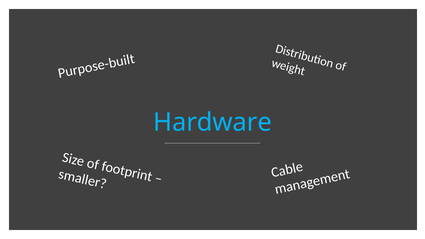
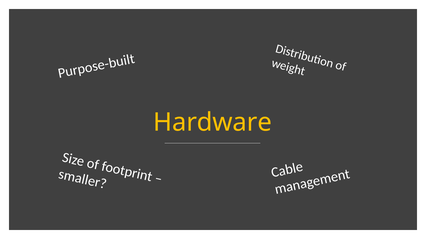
Hardware colour: light blue -> yellow (213, 123)
